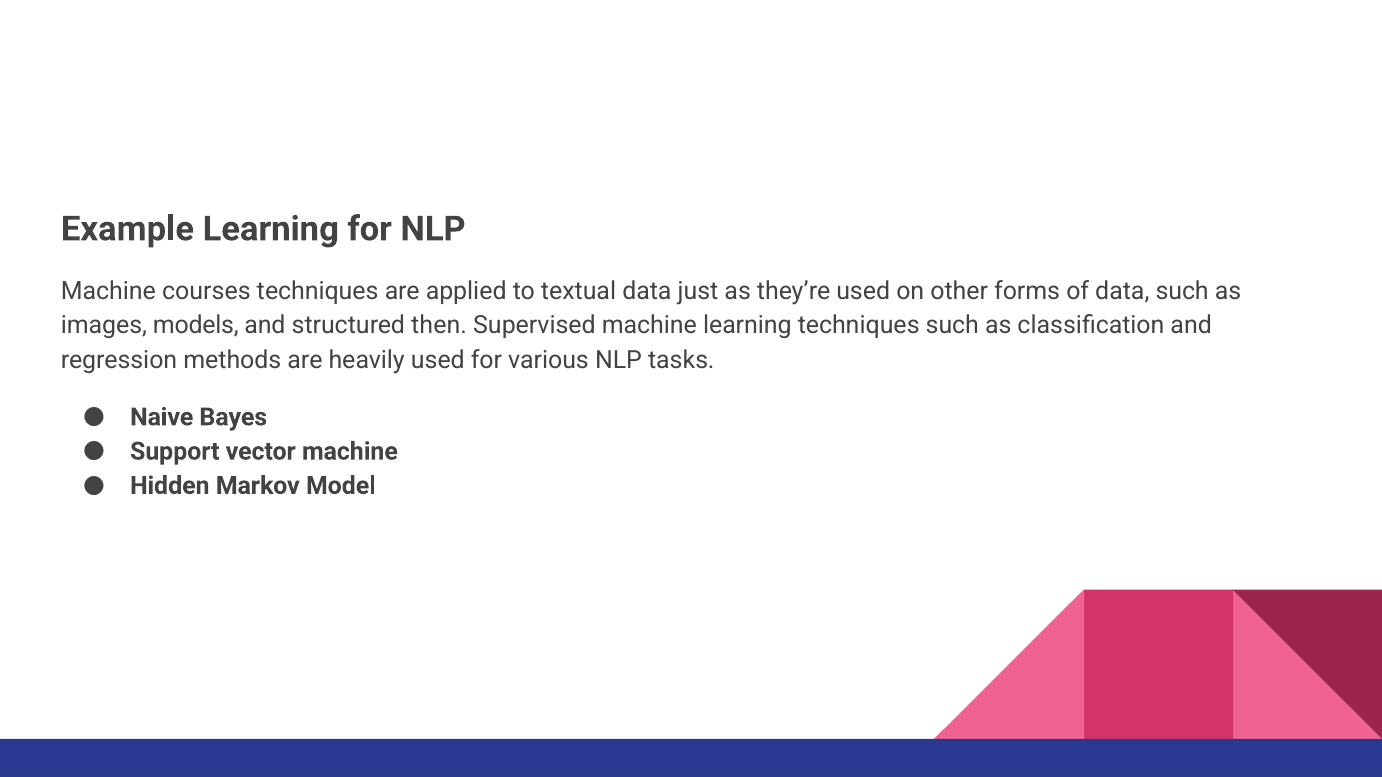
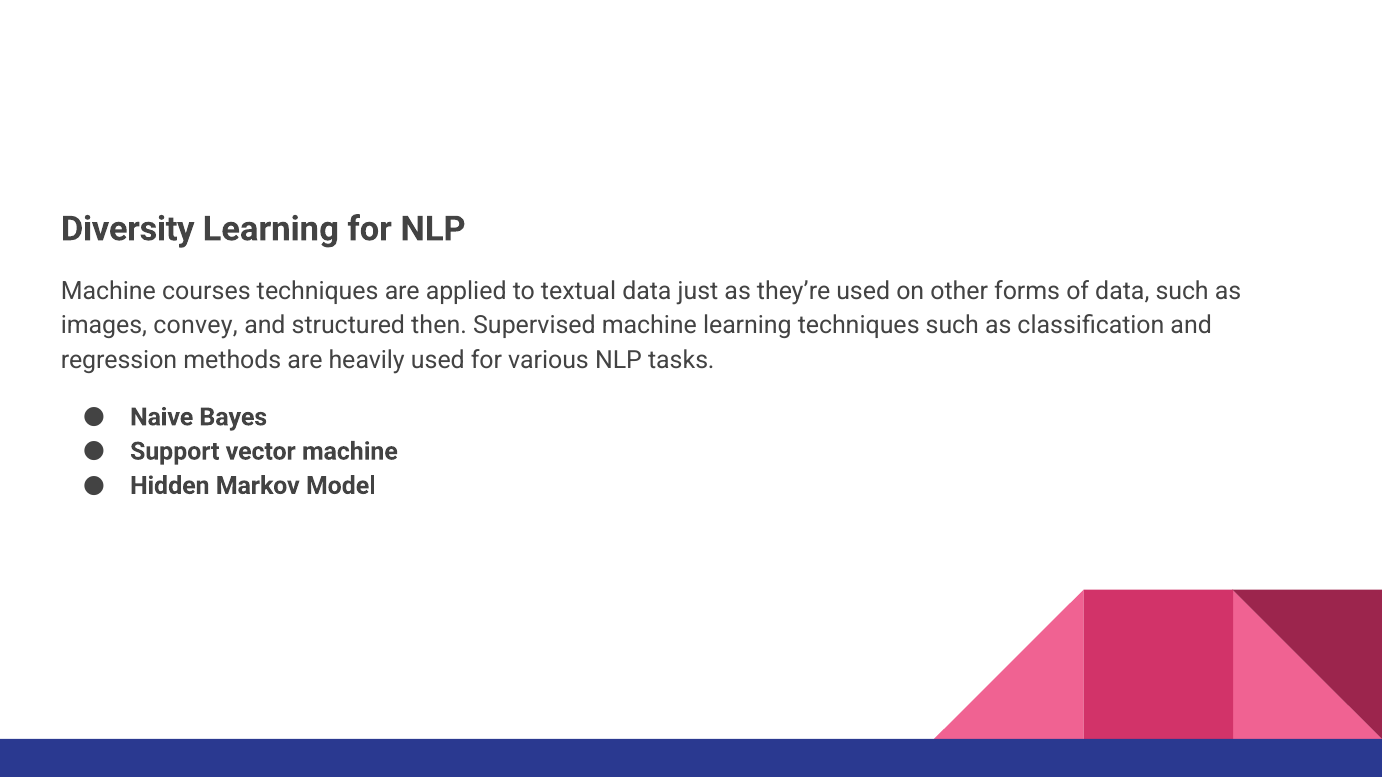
Example: Example -> Diversity (128, 229)
models: models -> convey (196, 326)
